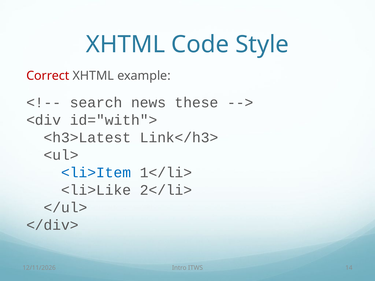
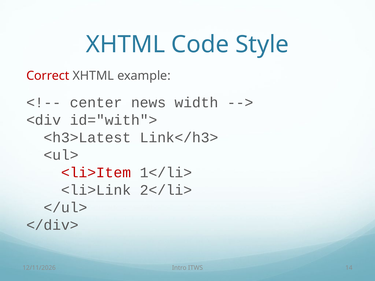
search: search -> center (96, 103)
these: these -> width (197, 103)
<li>Item colour: blue -> red (96, 173)
<li>Like: <li>Like -> <li>Link (96, 190)
